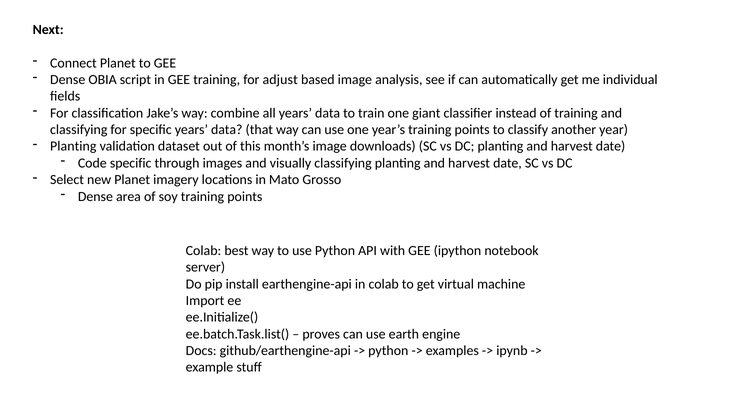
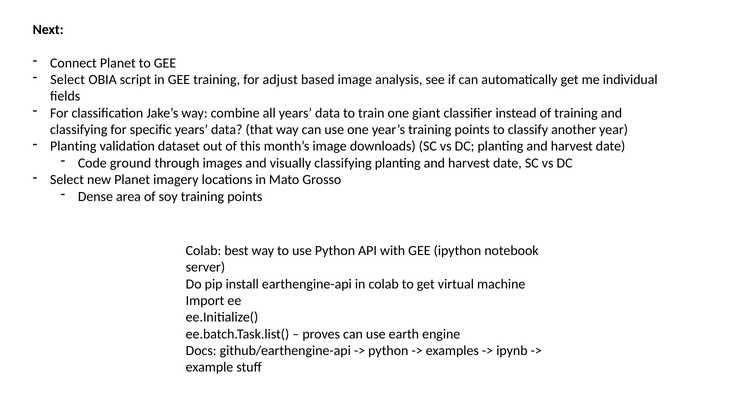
Dense: Dense -> Select (68, 80)
Code specific: specific -> ground (131, 163)
